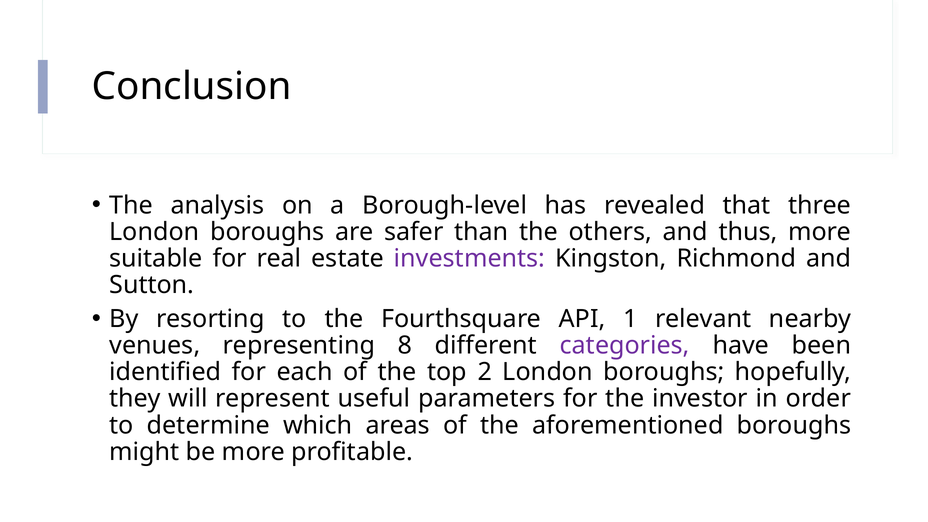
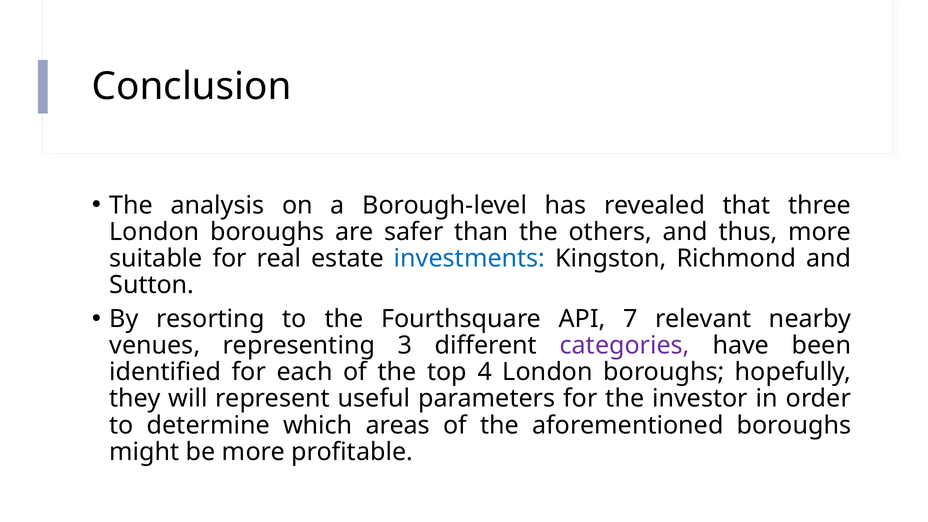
investments colour: purple -> blue (470, 258)
1: 1 -> 7 (630, 319)
8: 8 -> 3 (405, 346)
2: 2 -> 4 (485, 372)
